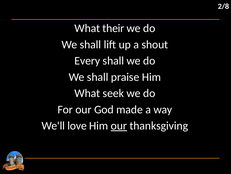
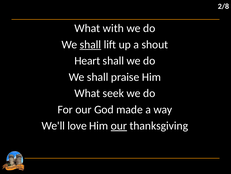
their: their -> with (113, 28)
shall underline: none -> present (90, 44)
Every: Every -> Heart (87, 61)
